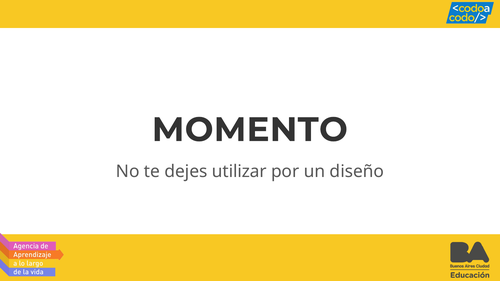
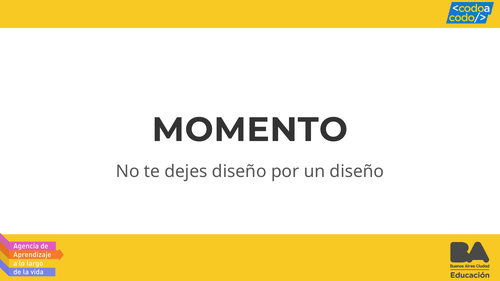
dejes utilizar: utilizar -> diseño (239, 172)
